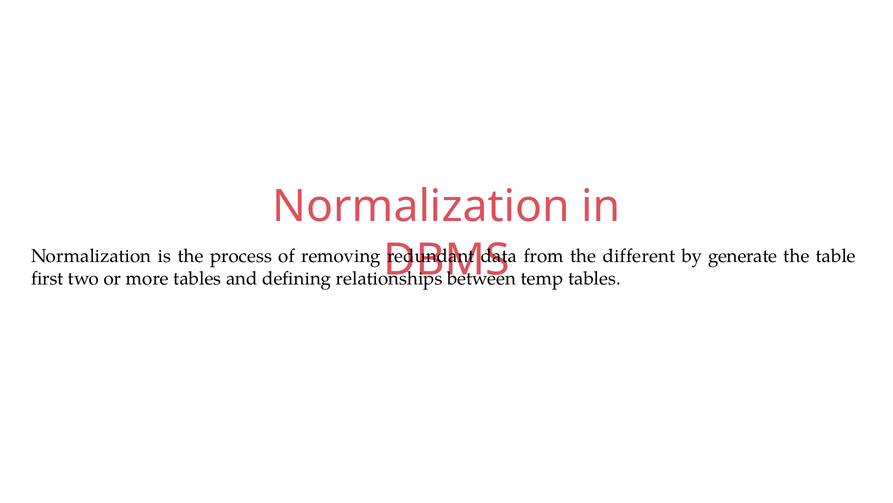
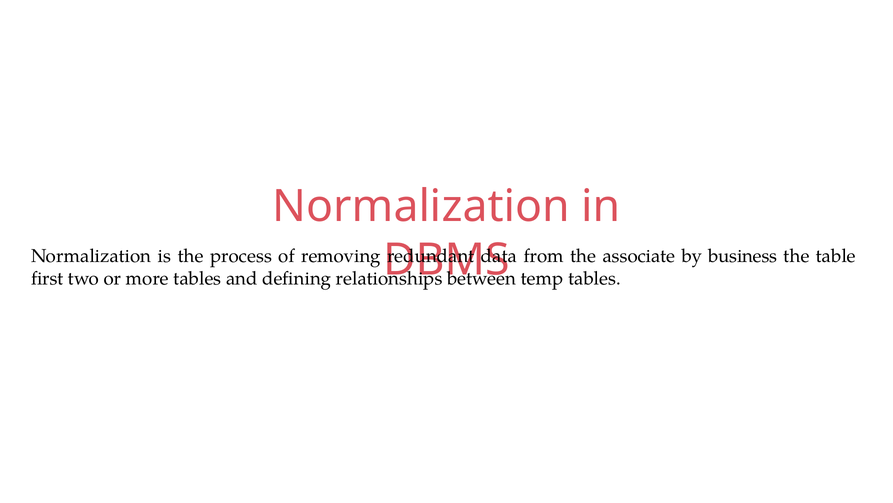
different: different -> associate (639, 256)
generate: generate -> business (743, 256)
